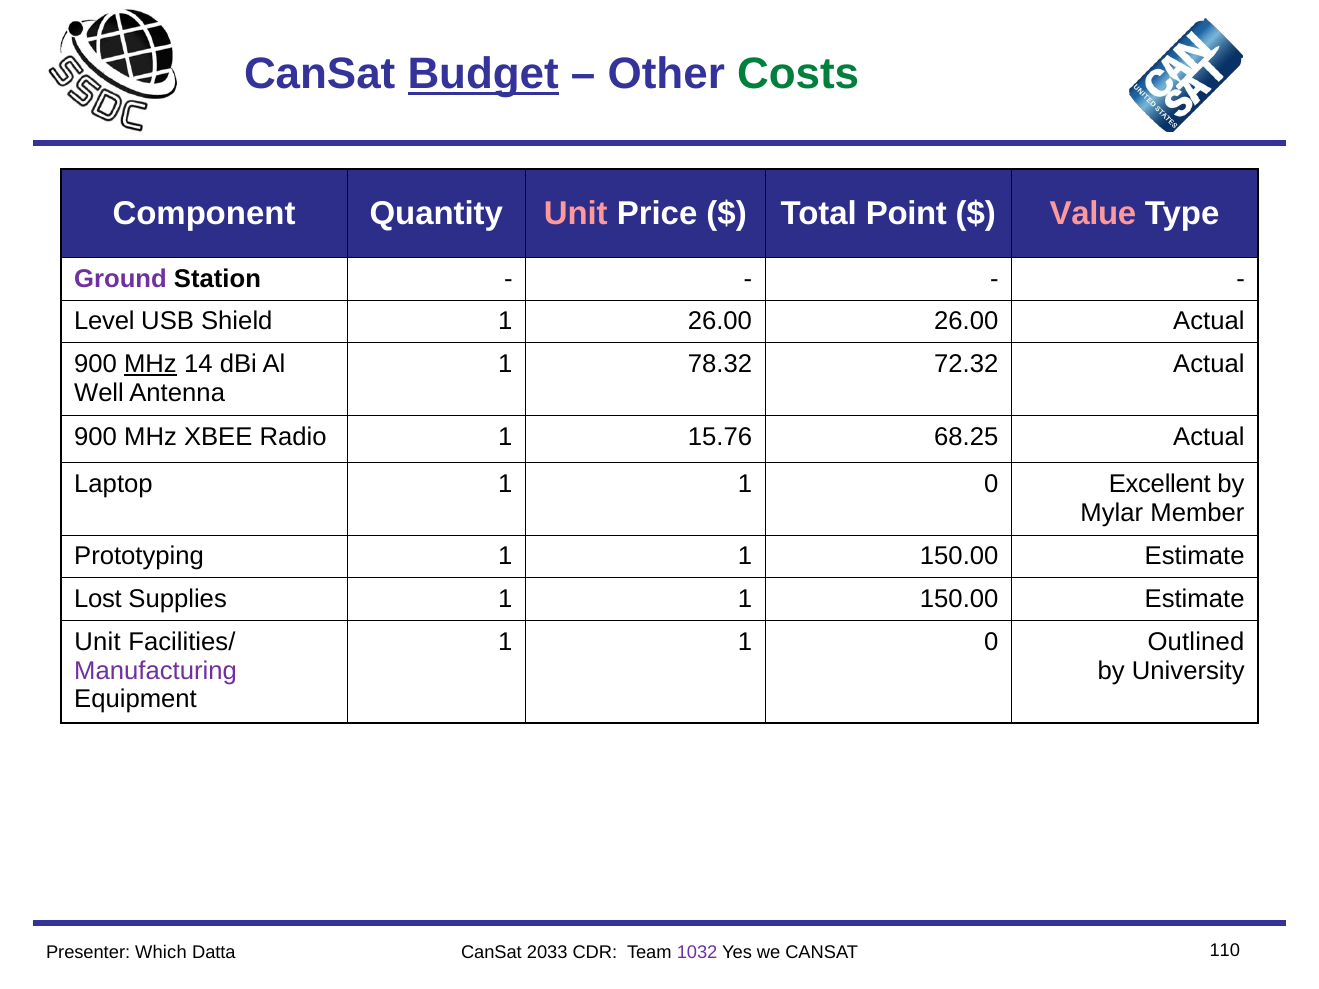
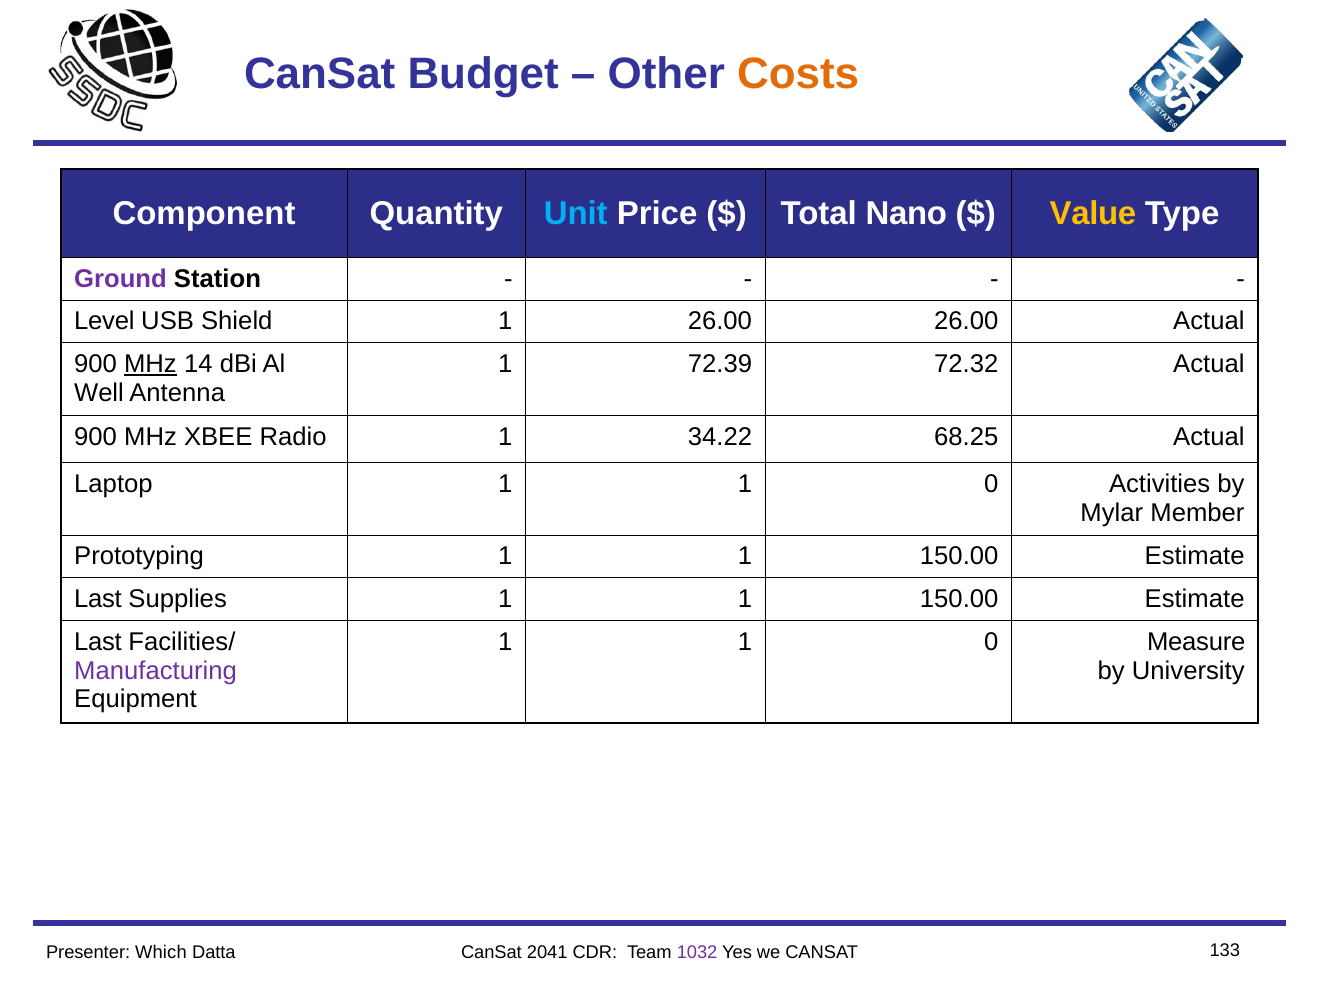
Budget underline: present -> none (483, 74)
Costs colour: green -> orange (798, 74)
Unit colour: pink -> light blue (576, 214)
Point: Point -> Nano (906, 214)
Value colour: pink -> yellow (1093, 214)
78.32: 78.32 -> 72.39 (720, 364)
15.76: 15.76 -> 34.22 (720, 437)
Excellent: Excellent -> Activities (1160, 484)
Lost: Lost -> Last (98, 599)
Unit: Unit -> Last (98, 642)
Outlined: Outlined -> Measure (1196, 642)
2033: 2033 -> 2041 (547, 953)
110: 110 -> 133 (1225, 951)
